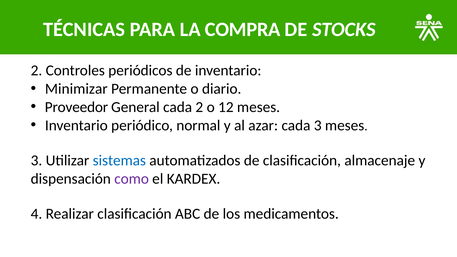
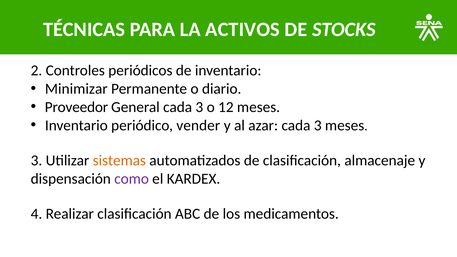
COMPRA: COMPRA -> ACTIVOS (243, 29)
General cada 2: 2 -> 3 (199, 107)
normal: normal -> vender (198, 125)
sistemas colour: blue -> orange (119, 161)
